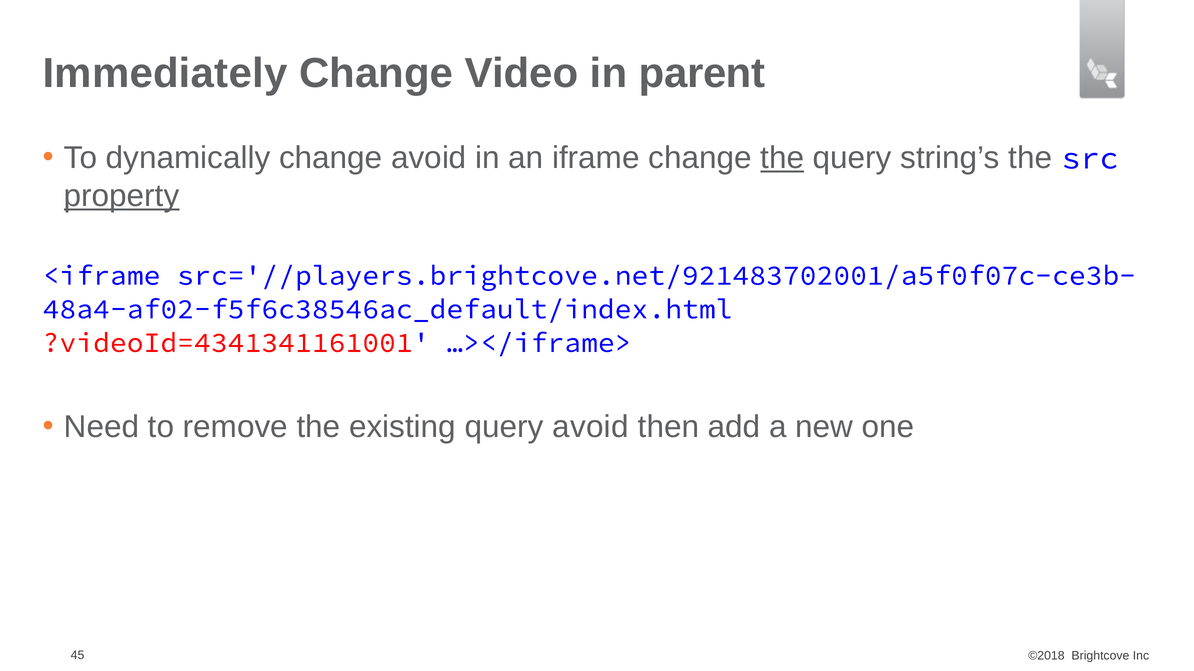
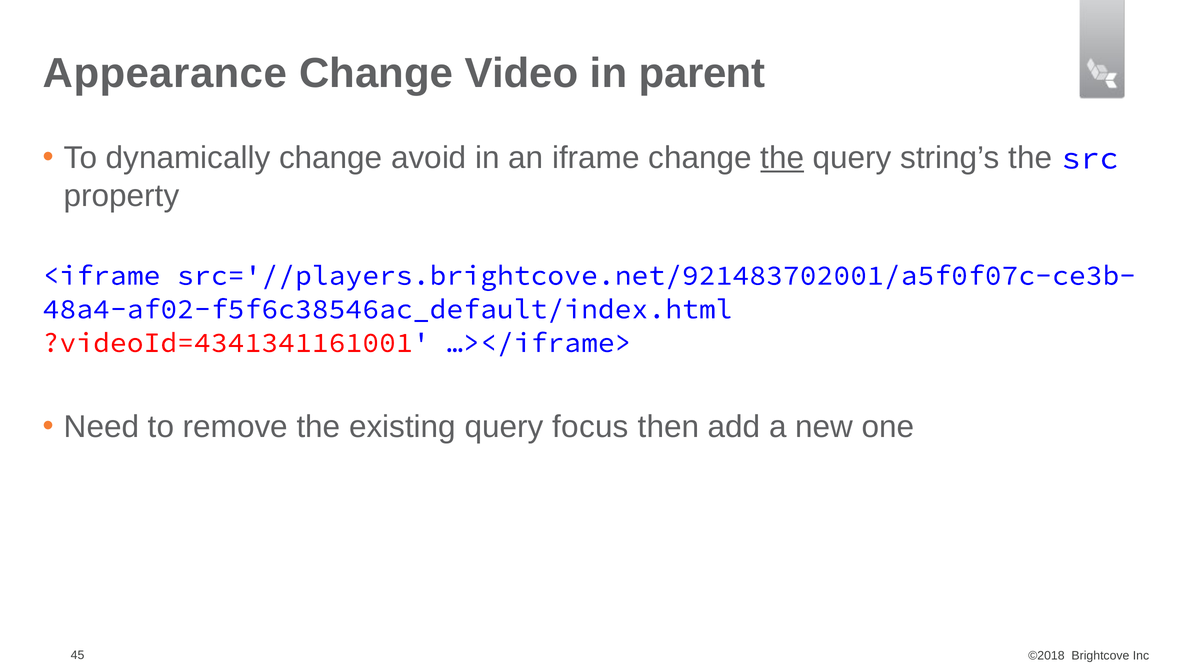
Immediately: Immediately -> Appearance (165, 74)
property underline: present -> none (122, 196)
query avoid: avoid -> focus (590, 427)
